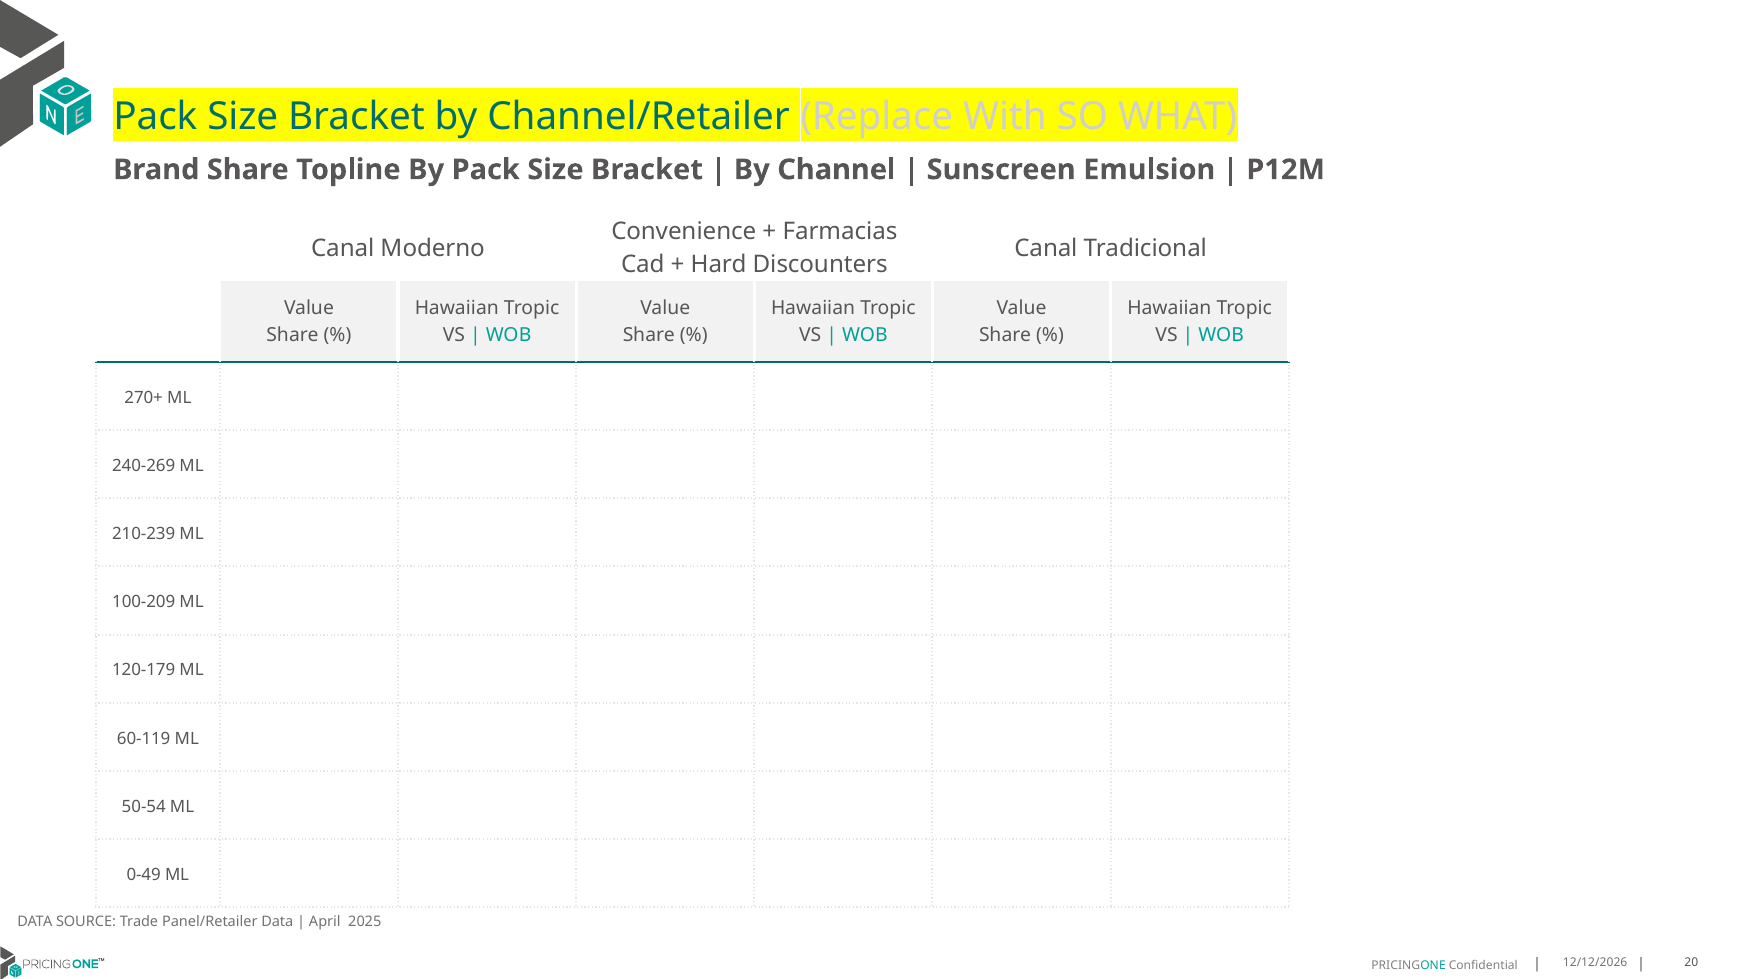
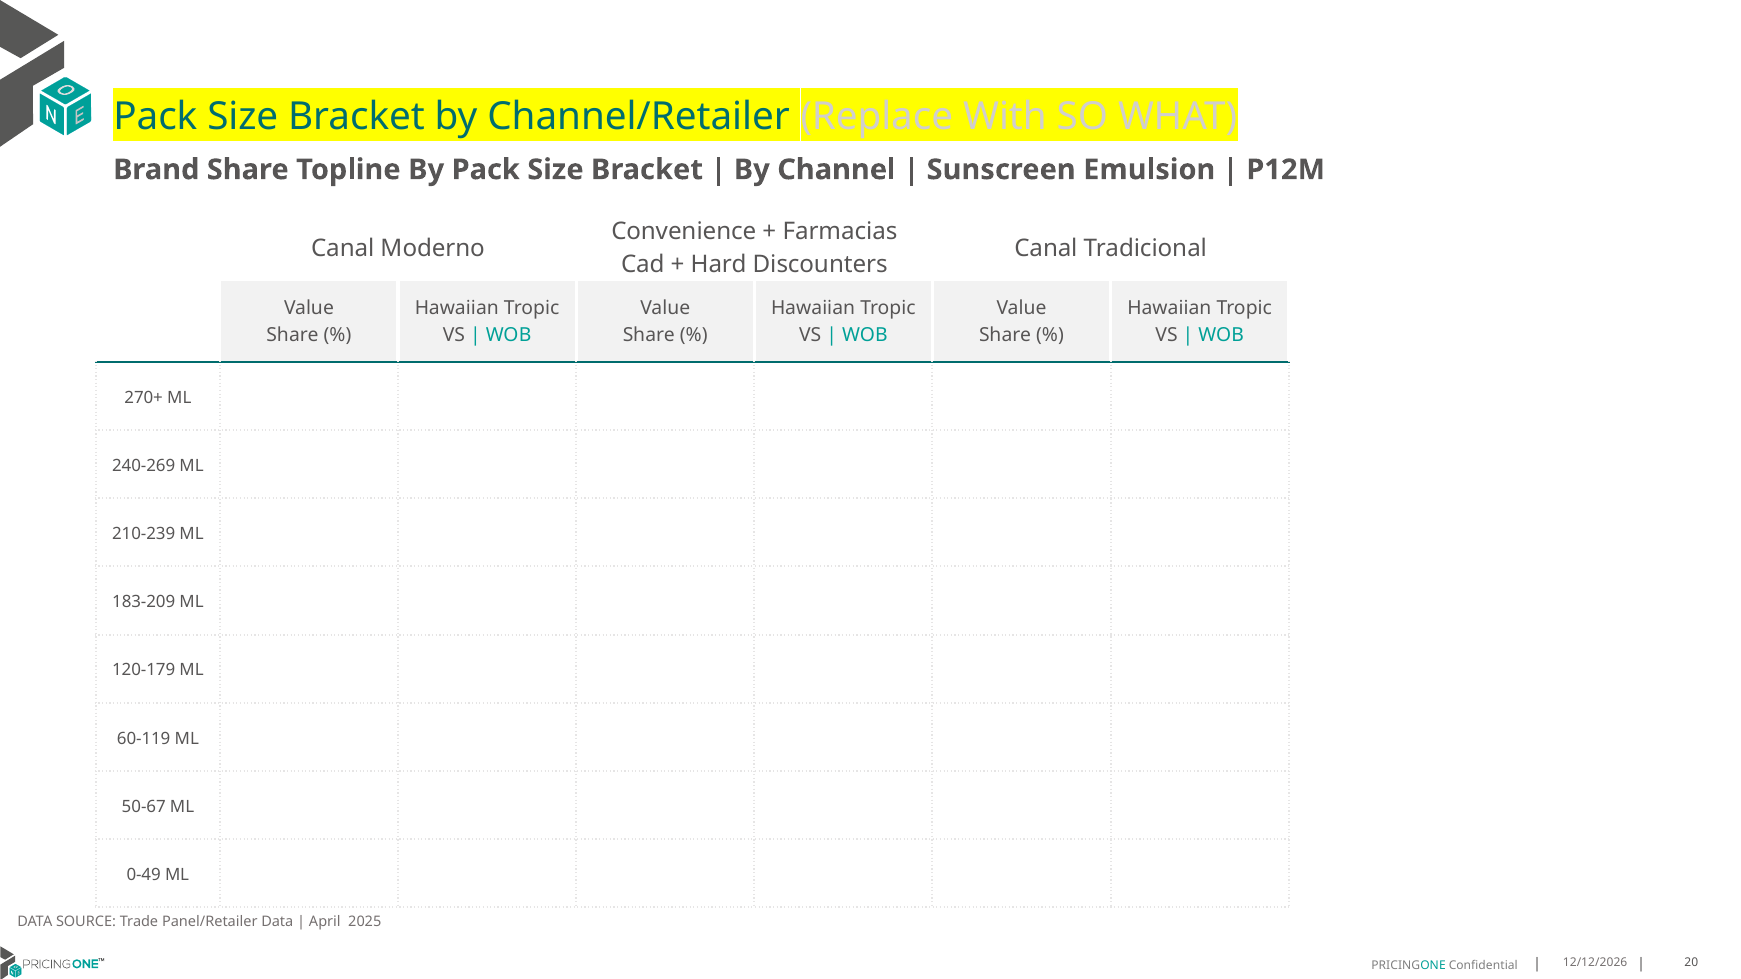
100-209: 100-209 -> 183-209 (144, 602)
50-54: 50-54 -> 50-67 (144, 807)
